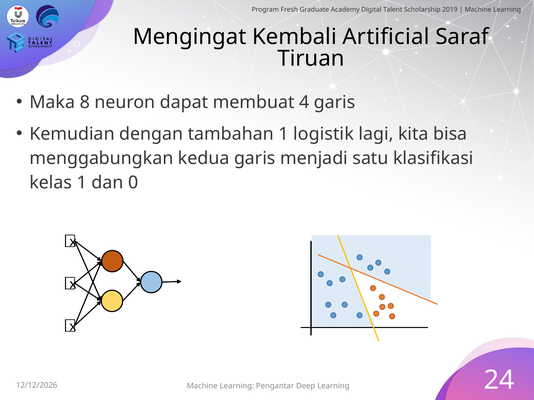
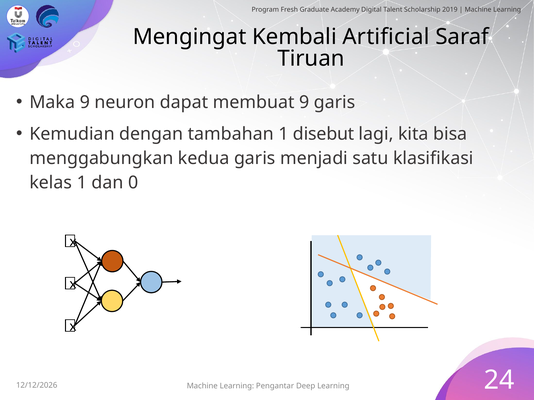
Maka 8: 8 -> 9 (85, 102)
membuat 4: 4 -> 9 (304, 102)
logistik: logistik -> disebut (324, 134)
